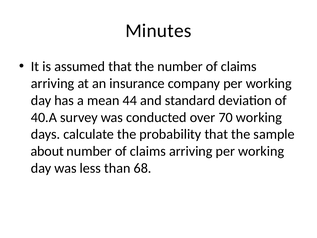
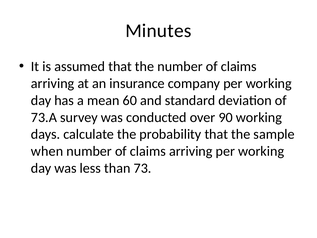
44: 44 -> 60 (130, 100)
40.A: 40.A -> 73.A (44, 117)
70: 70 -> 90 (226, 117)
about: about -> when (47, 151)
68: 68 -> 73 (143, 168)
